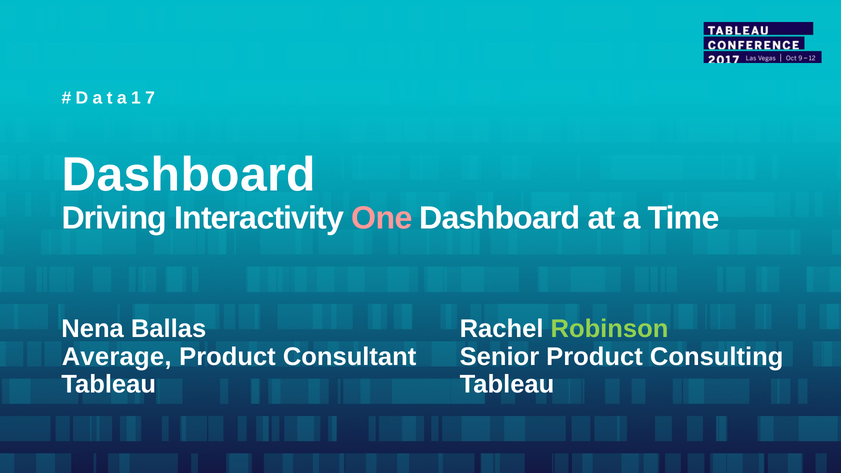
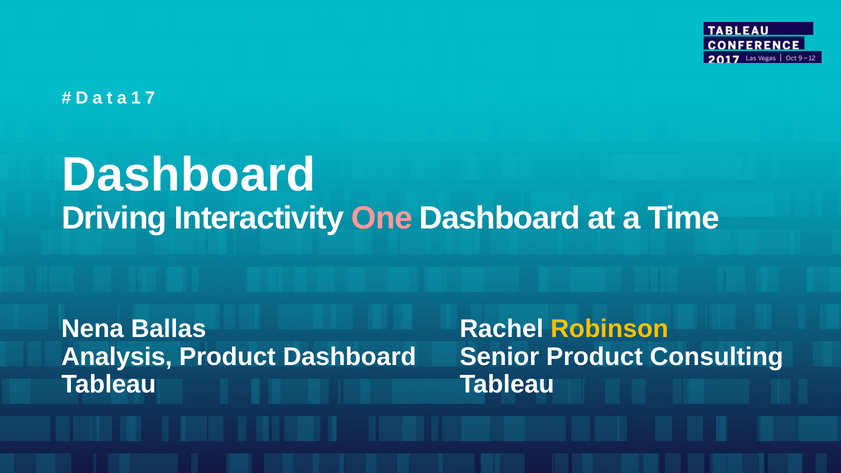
Robinson colour: light green -> yellow (609, 329)
Average: Average -> Analysis (117, 357)
Product Consultant: Consultant -> Dashboard (350, 357)
